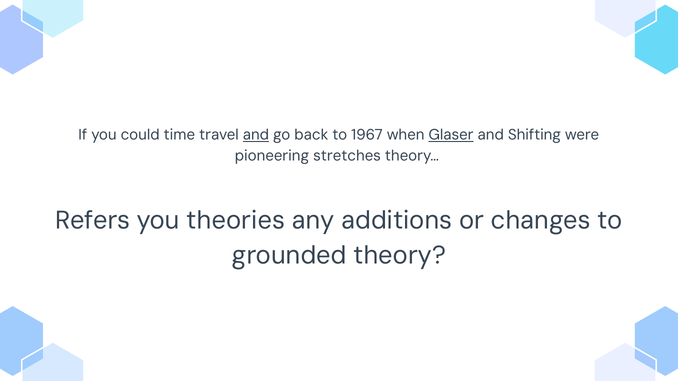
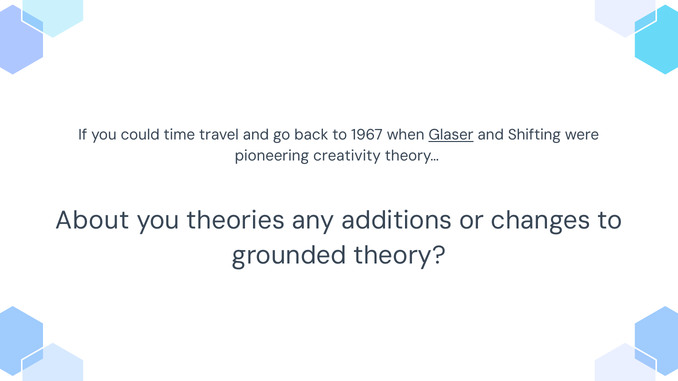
and underline: present -> none (256, 135)
stretches: stretches -> creativity (347, 156)
Refers: Refers -> About (92, 221)
